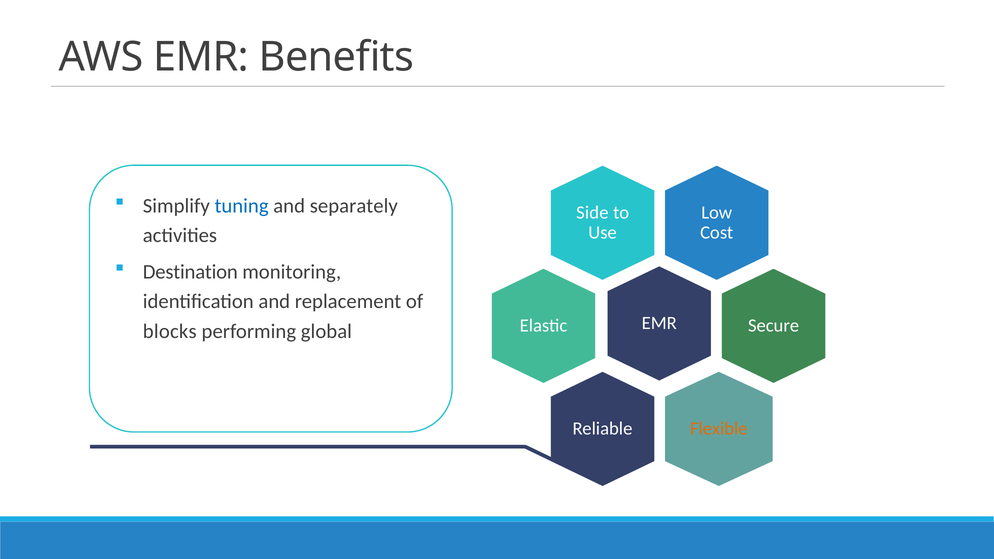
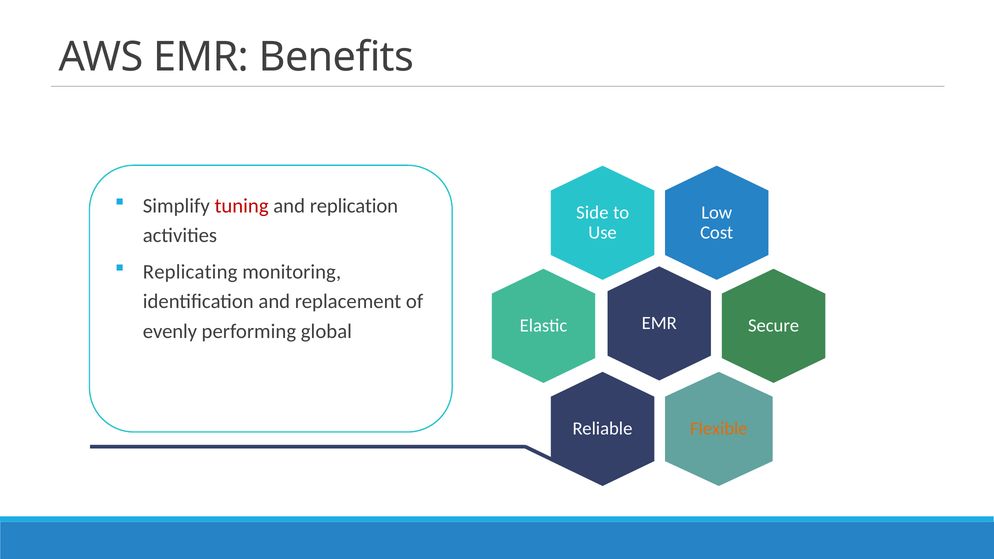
tuning colour: blue -> red (242, 206)
separately: separately -> replication (354, 206)
Destination: Destination -> Replicating (190, 272)
blocks: blocks -> evenly (170, 331)
